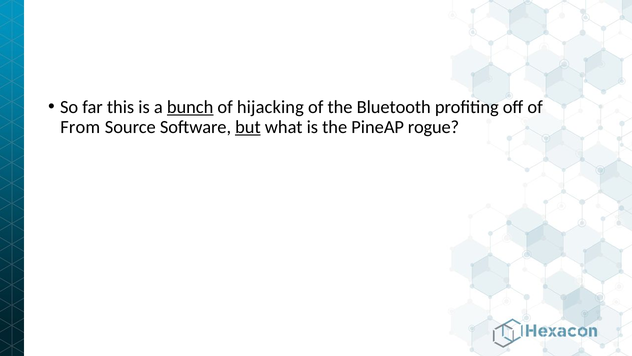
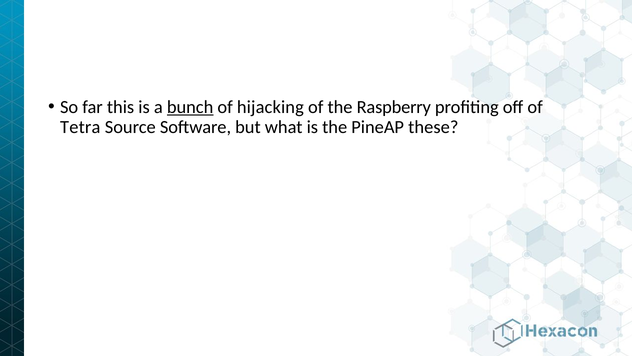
Bluetooth: Bluetooth -> Raspberry (394, 107)
From: From -> Tetra (80, 127)
but underline: present -> none (248, 127)
rogue: rogue -> these (433, 127)
